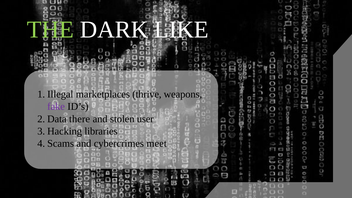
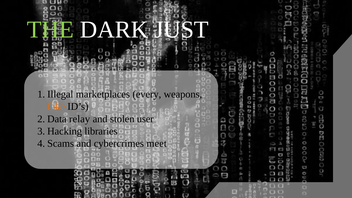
LIKE: LIKE -> JUST (181, 30)
thrive: thrive -> every (147, 94)
fake colour: purple -> orange (56, 107)
there: there -> relay (80, 119)
